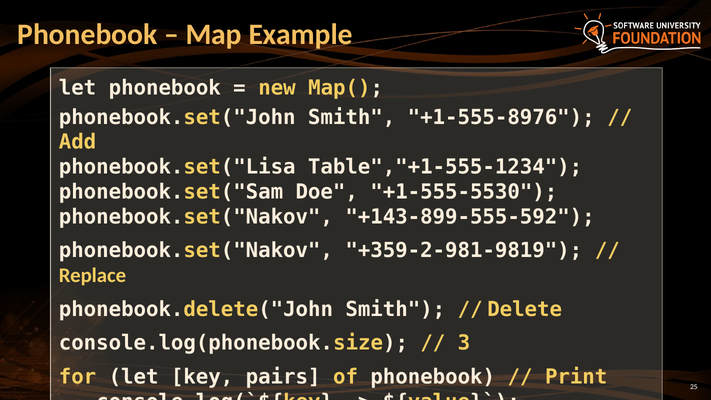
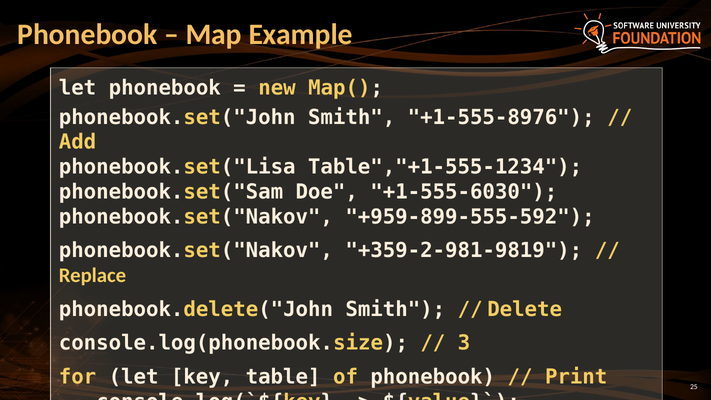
+1-555-5530: +1-555-5530 -> +1-555-6030 (464, 192)
+143-899-555-592: +143-899-555-592 -> +959-899-555-592 (470, 217)
pairs: pairs -> table (283, 377)
